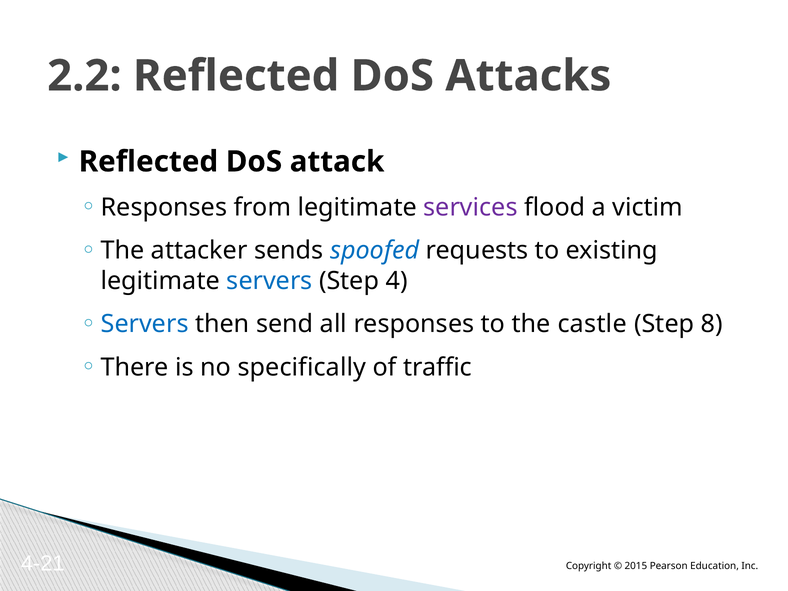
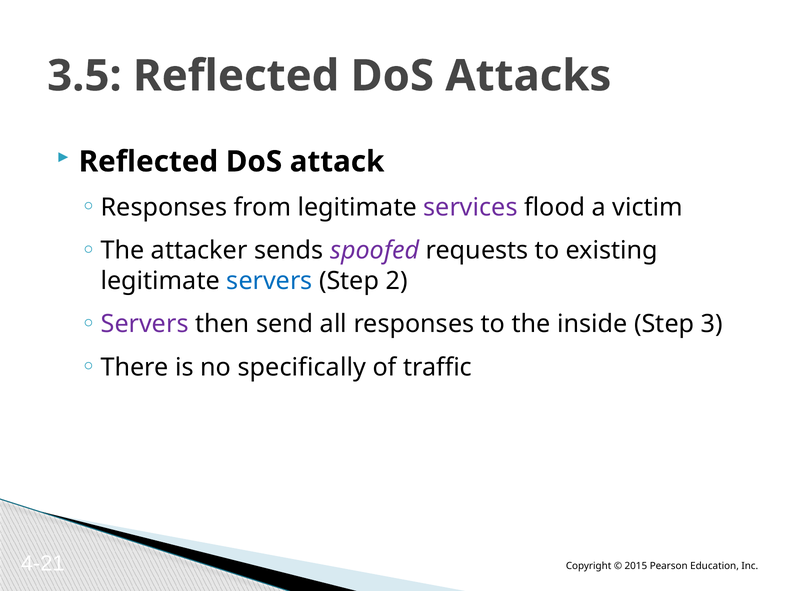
2.2: 2.2 -> 3.5 (84, 76)
spoofed colour: blue -> purple (375, 251)
4: 4 -> 2 (397, 281)
Servers colour: blue -> purple (145, 324)
castle: castle -> inside (592, 324)
8: 8 -> 3 (712, 324)
